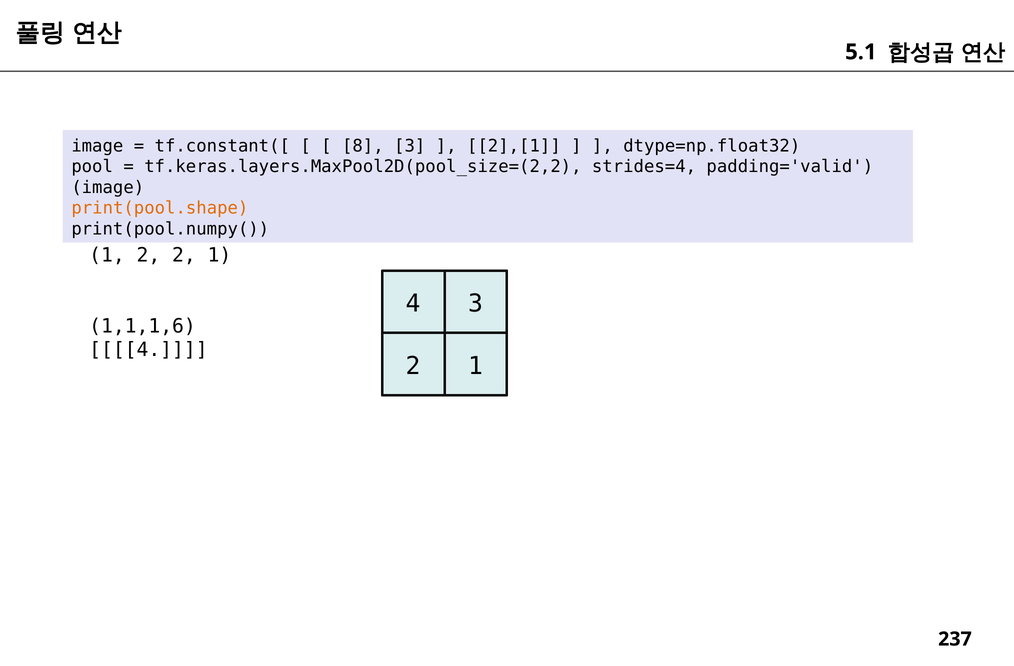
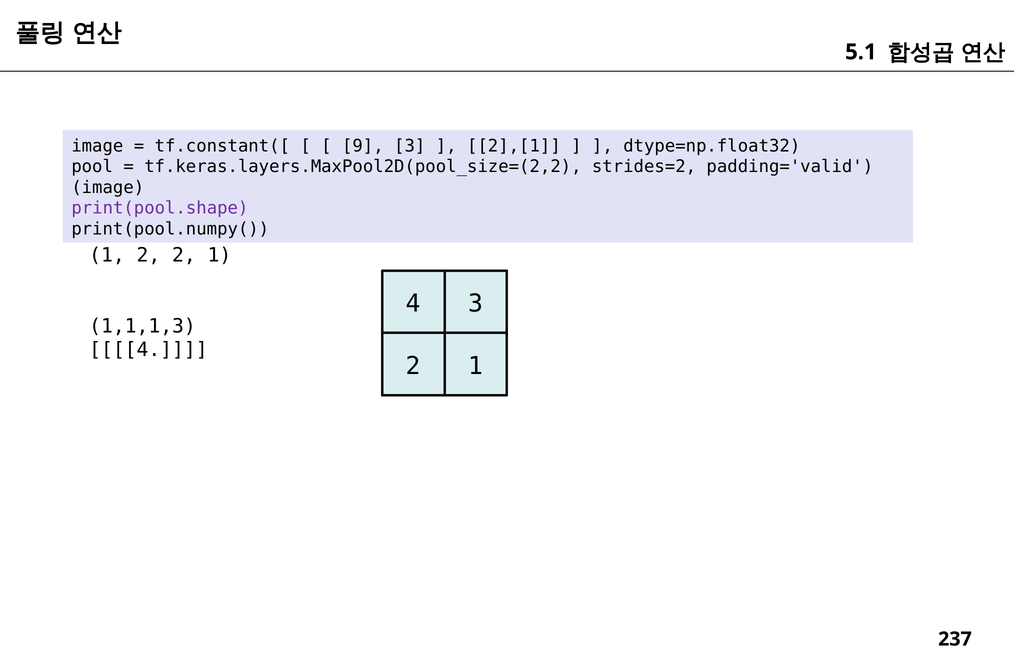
8: 8 -> 9 (363, 146)
strides=4: strides=4 -> strides=2 (644, 167)
print(pool.shape colour: orange -> purple (160, 208)
1,1,1,6: 1,1,1,6 -> 1,1,1,3 (143, 326)
